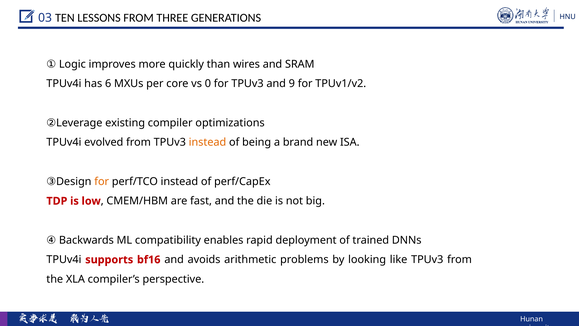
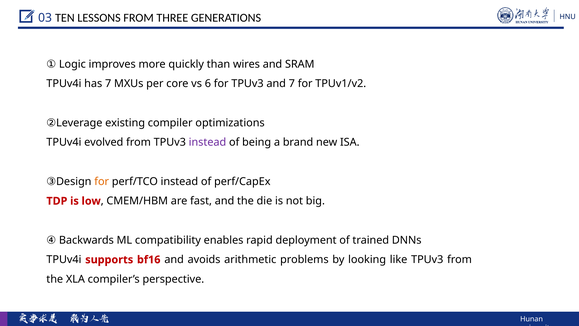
has 6: 6 -> 7 (108, 84)
0: 0 -> 6 (208, 84)
and 9: 9 -> 7 (292, 84)
instead colour: orange -> purple (207, 142)
